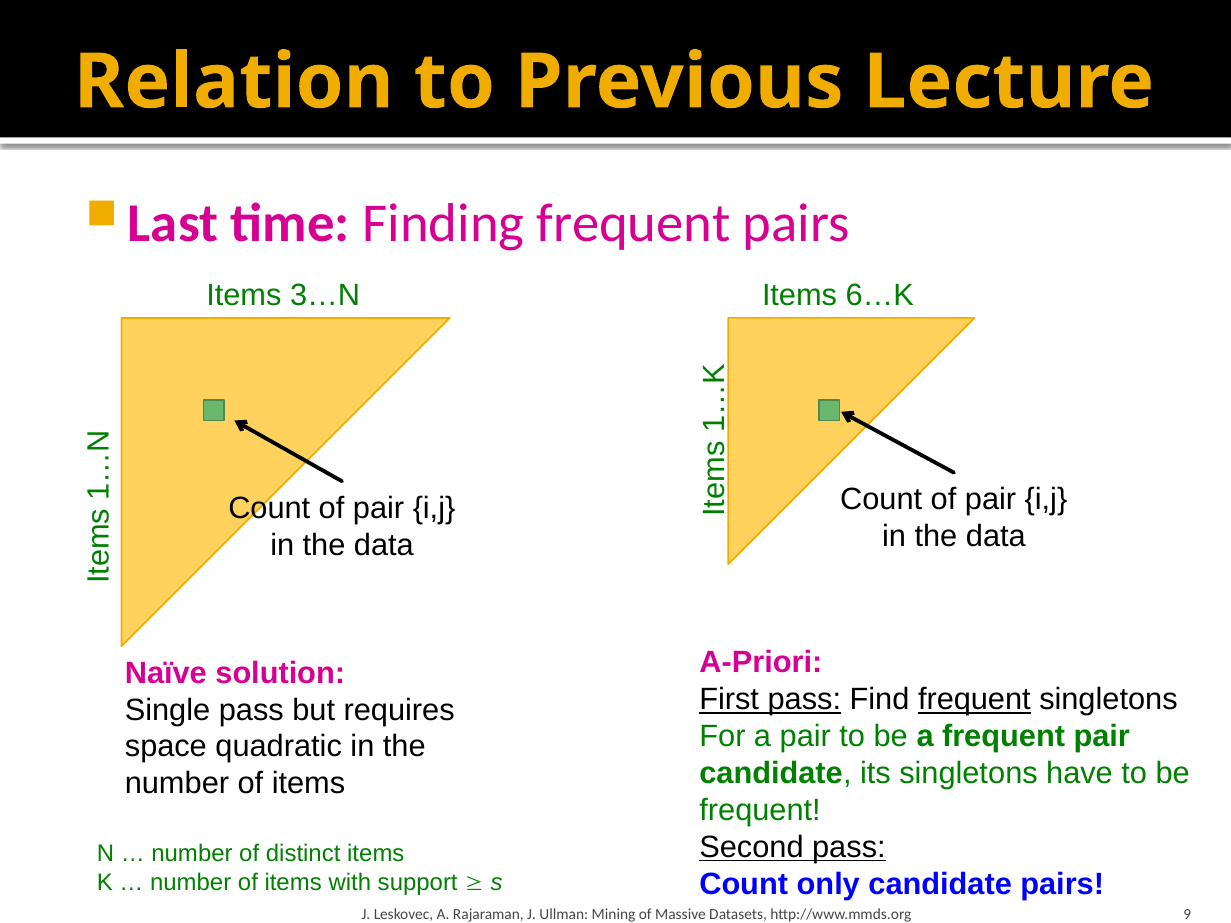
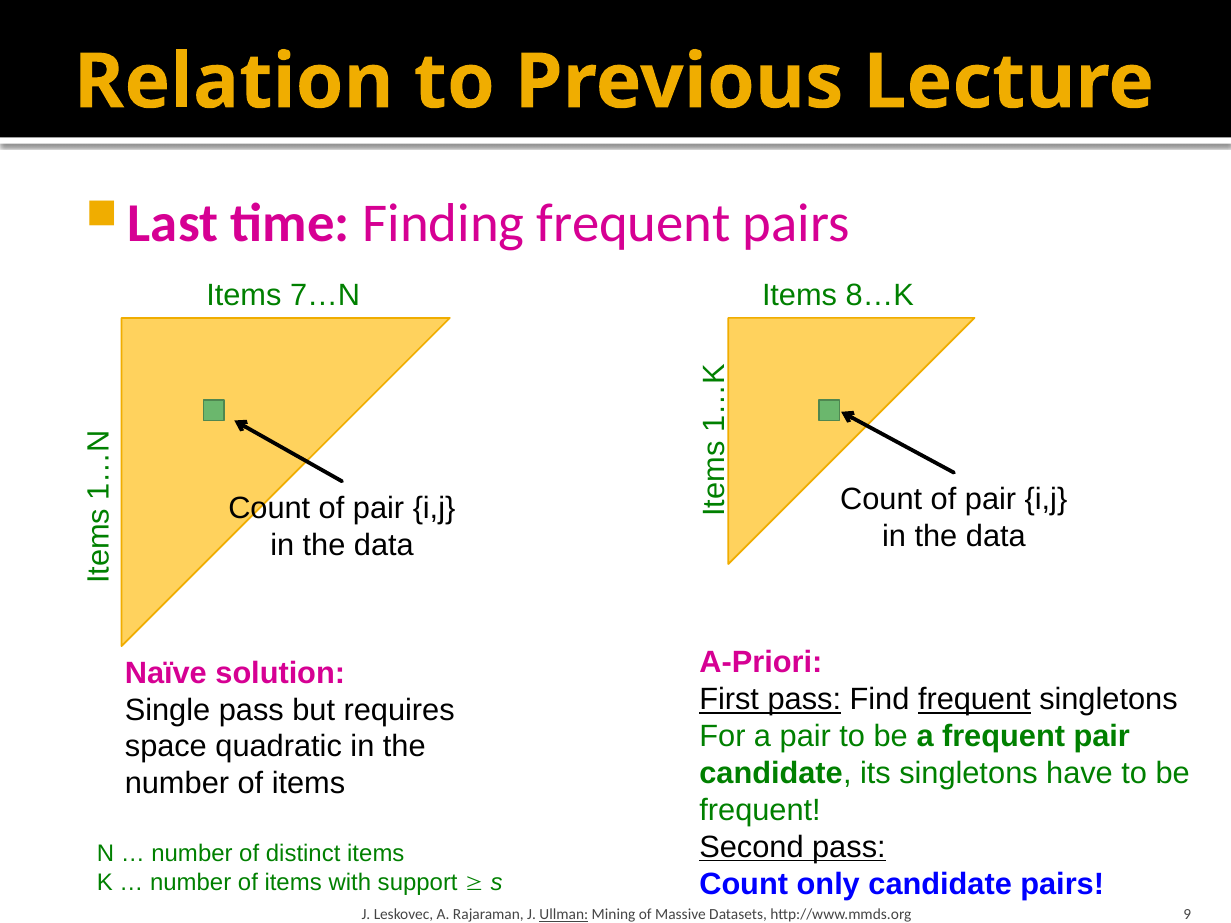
3…N: 3…N -> 7…N (325, 295)
6…K: 6…K -> 8…K (880, 295)
Ullman underline: none -> present (564, 915)
